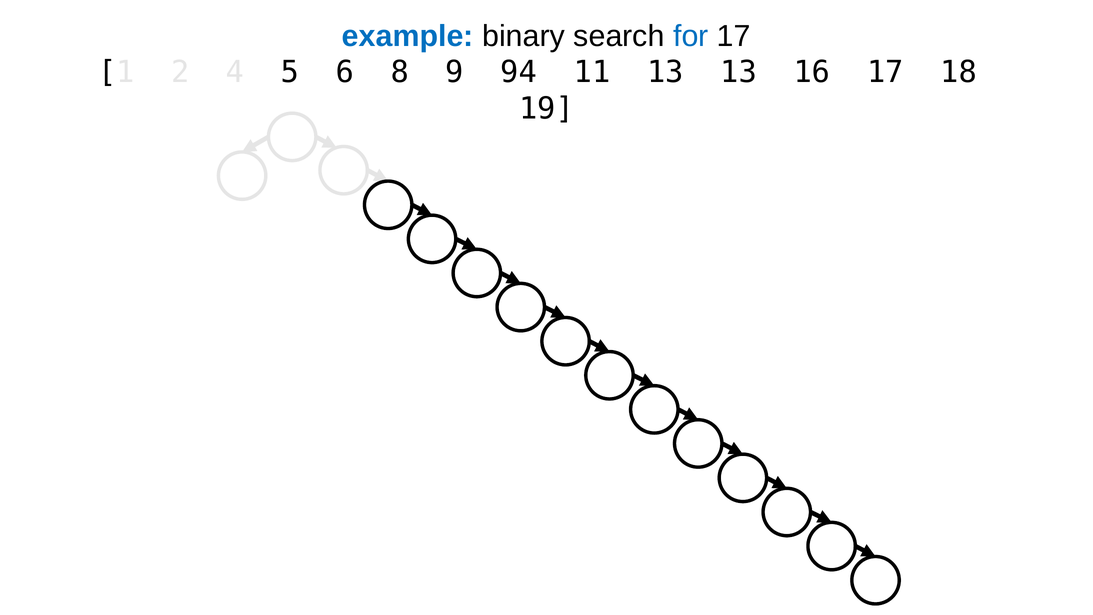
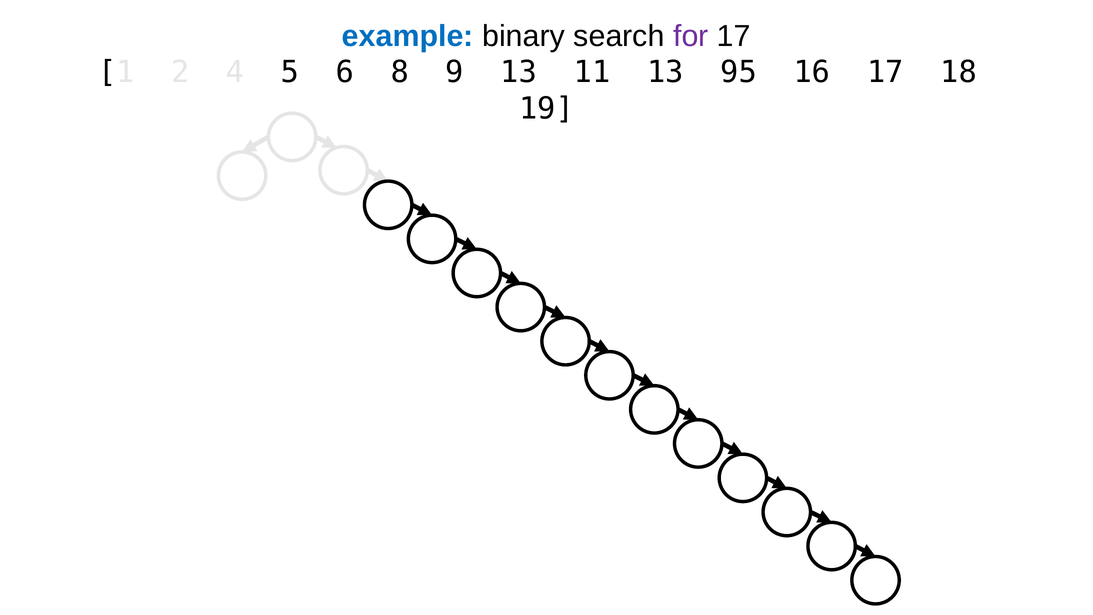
for colour: blue -> purple (691, 36)
9 94: 94 -> 13 (519, 72)
13 13: 13 -> 95 (739, 72)
